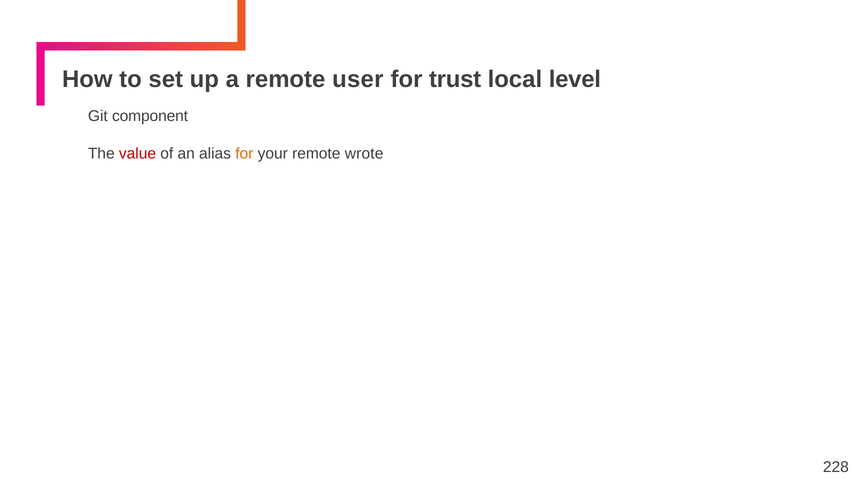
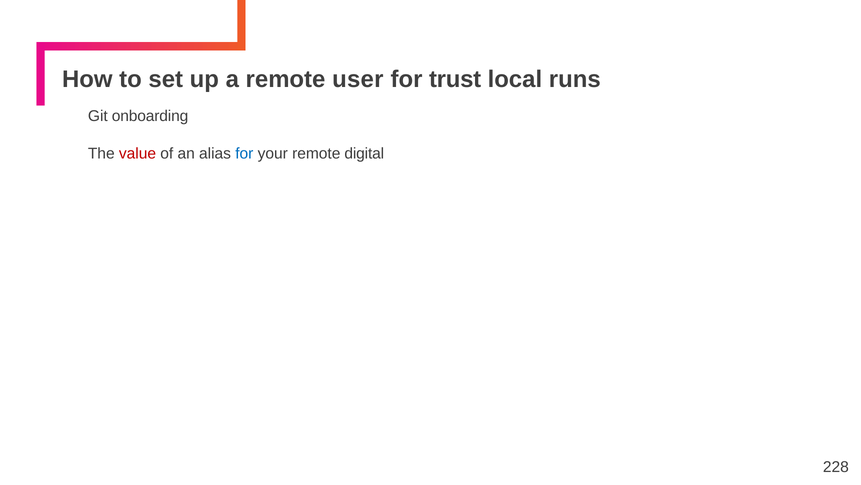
level: level -> runs (575, 79)
component: component -> onboarding (150, 116)
for colour: orange -> blue (244, 153)
wrote: wrote -> digital (364, 153)
